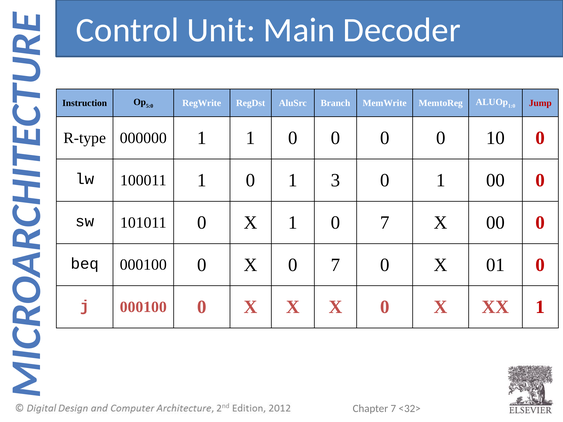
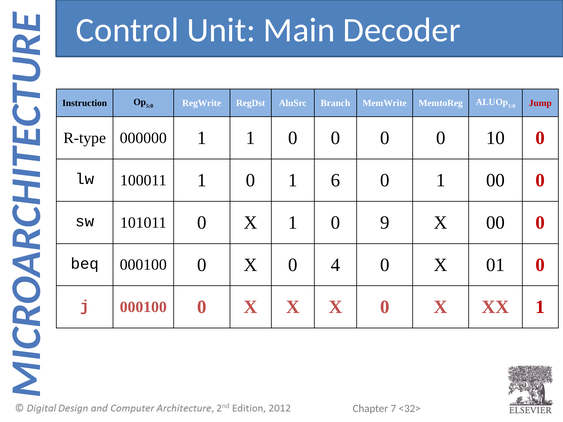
3: 3 -> 6 (335, 180)
1 0 7: 7 -> 9 (385, 223)
X 0 7: 7 -> 4 (335, 265)
